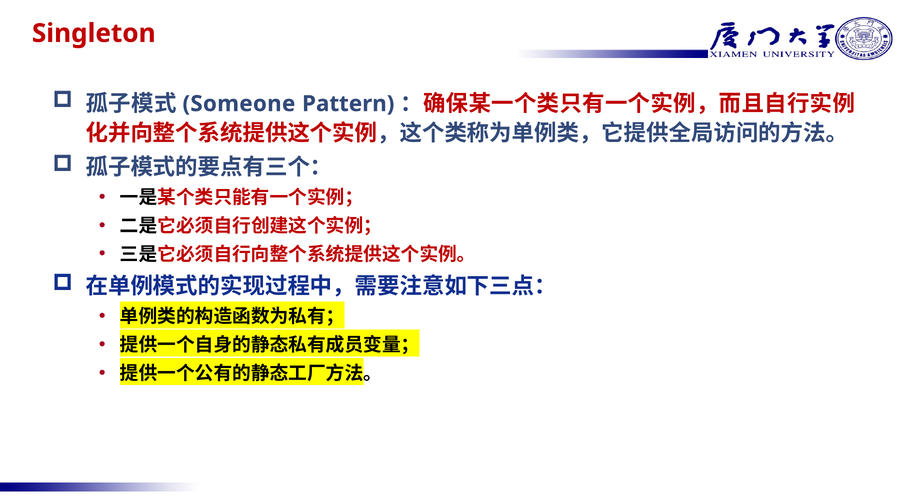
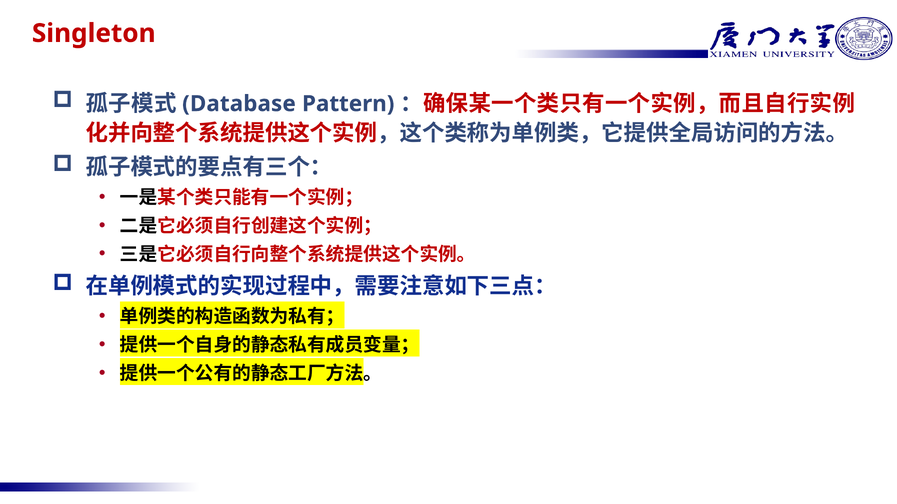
Someone: Someone -> Database (239, 104)
